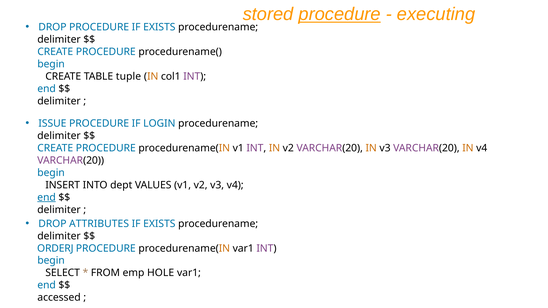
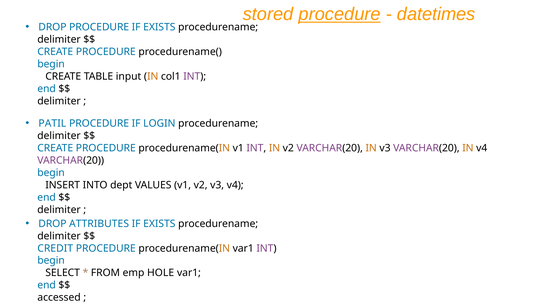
executing: executing -> datetimes (436, 14)
tuple: tuple -> input (129, 76)
ISSUE: ISSUE -> PATIL (52, 124)
end underline: present -> none (47, 197)
ORDERJ: ORDERJ -> CREDIT (55, 248)
